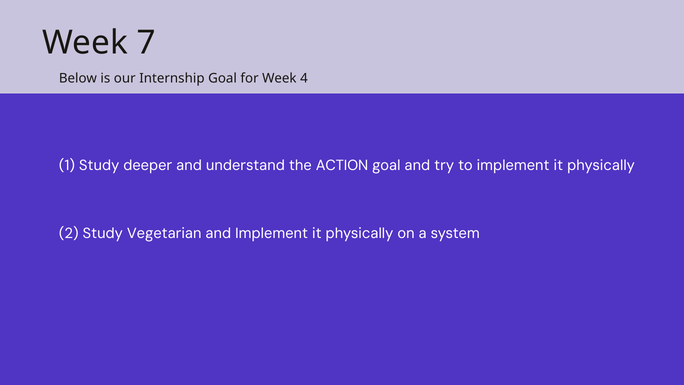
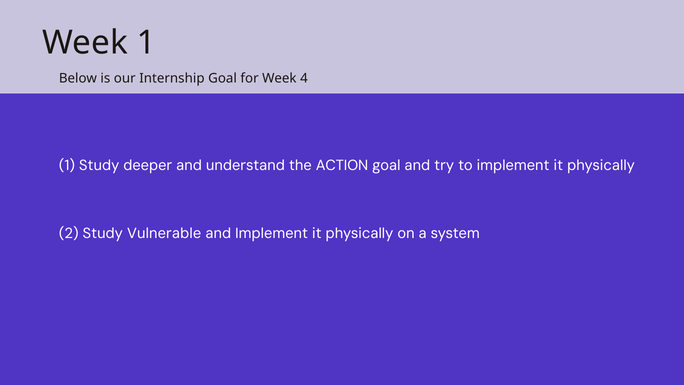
Week 7: 7 -> 1 (146, 43)
Vegetarian: Vegetarian -> Vulnerable (164, 233)
